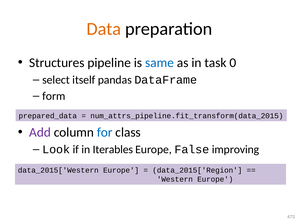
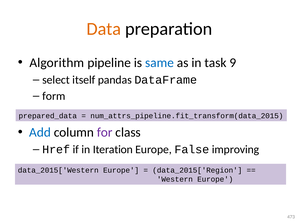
Structures: Structures -> Algorithm (57, 63)
0: 0 -> 9 (233, 63)
Add colour: purple -> blue (40, 133)
for colour: blue -> purple (105, 133)
Look: Look -> Href (56, 150)
Iterables: Iterables -> Iteration (113, 150)
